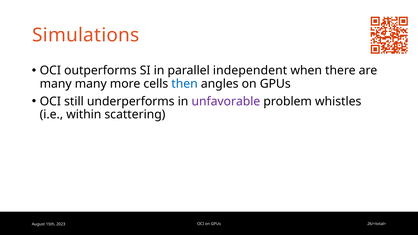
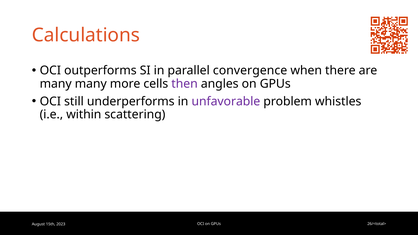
Simulations: Simulations -> Calculations (86, 35)
independent: independent -> convergence (250, 71)
then colour: blue -> purple (185, 84)
